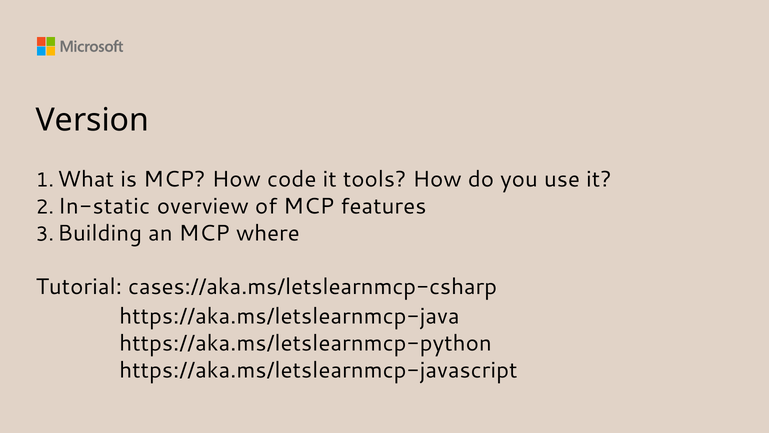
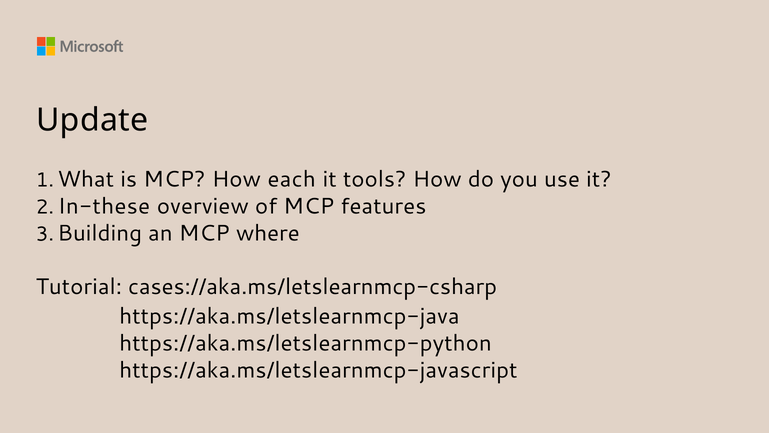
Version: Version -> Update (92, 120)
code: code -> each (292, 179)
In-static: In-static -> In-these (104, 206)
